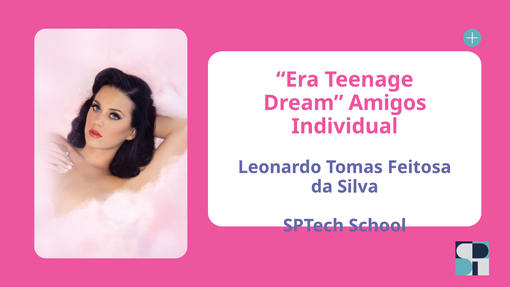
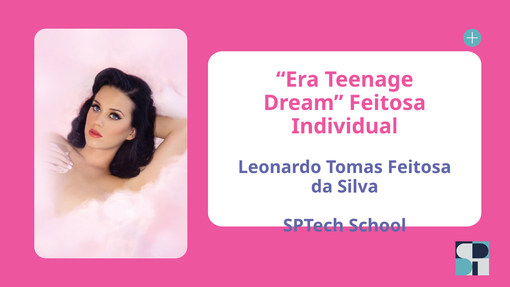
Dream Amigos: Amigos -> Feitosa (387, 103)
